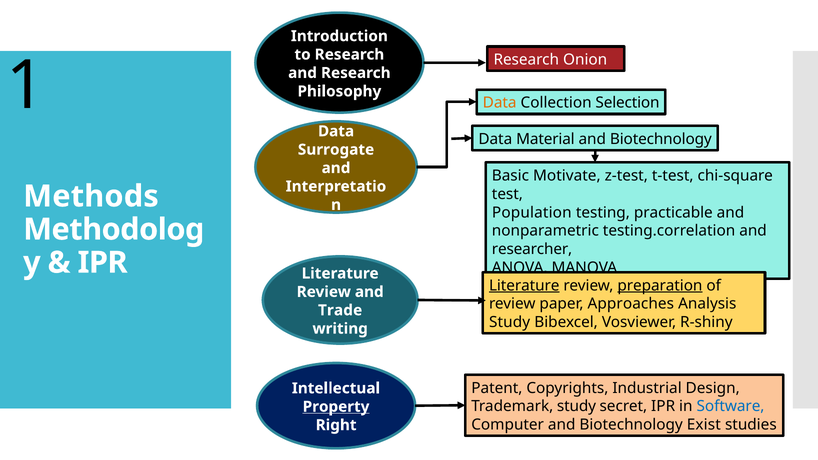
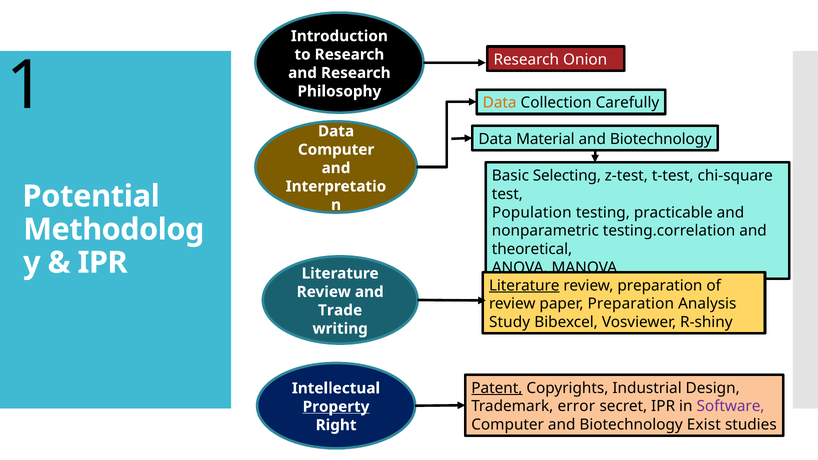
Selection: Selection -> Carefully (627, 103)
Surrogate: Surrogate -> Computer (336, 150)
Motivate: Motivate -> Selecting (567, 176)
Methods: Methods -> Potential (91, 196)
researcher: researcher -> theoretical (532, 249)
preparation underline: present -> none (660, 286)
paper Approaches: Approaches -> Preparation (631, 304)
Patent underline: none -> present (497, 388)
Trademark study: study -> error (576, 406)
Software colour: blue -> purple (731, 406)
